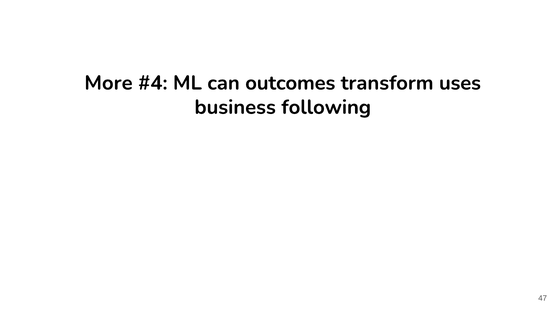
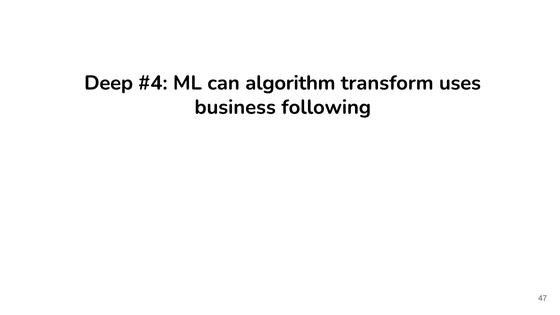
More: More -> Deep (109, 83)
outcomes: outcomes -> algorithm (290, 83)
